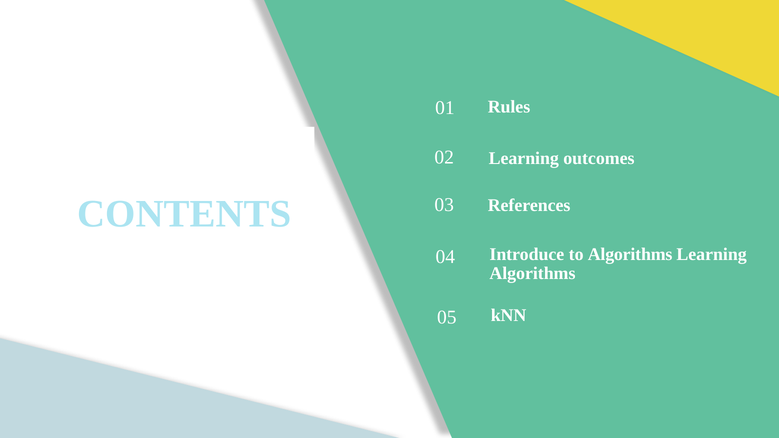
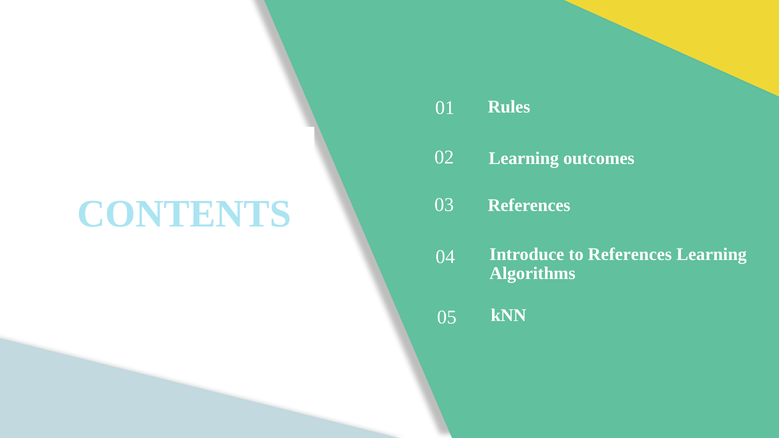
to Algorithms: Algorithms -> References (630, 254)
